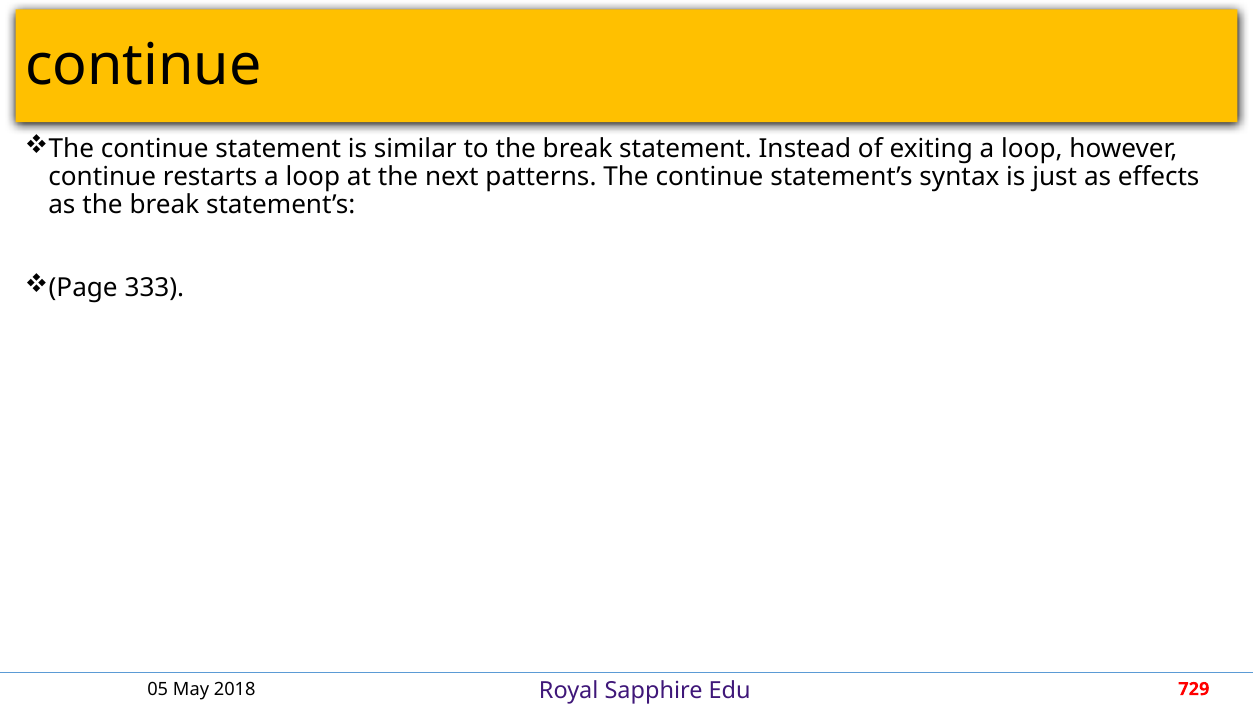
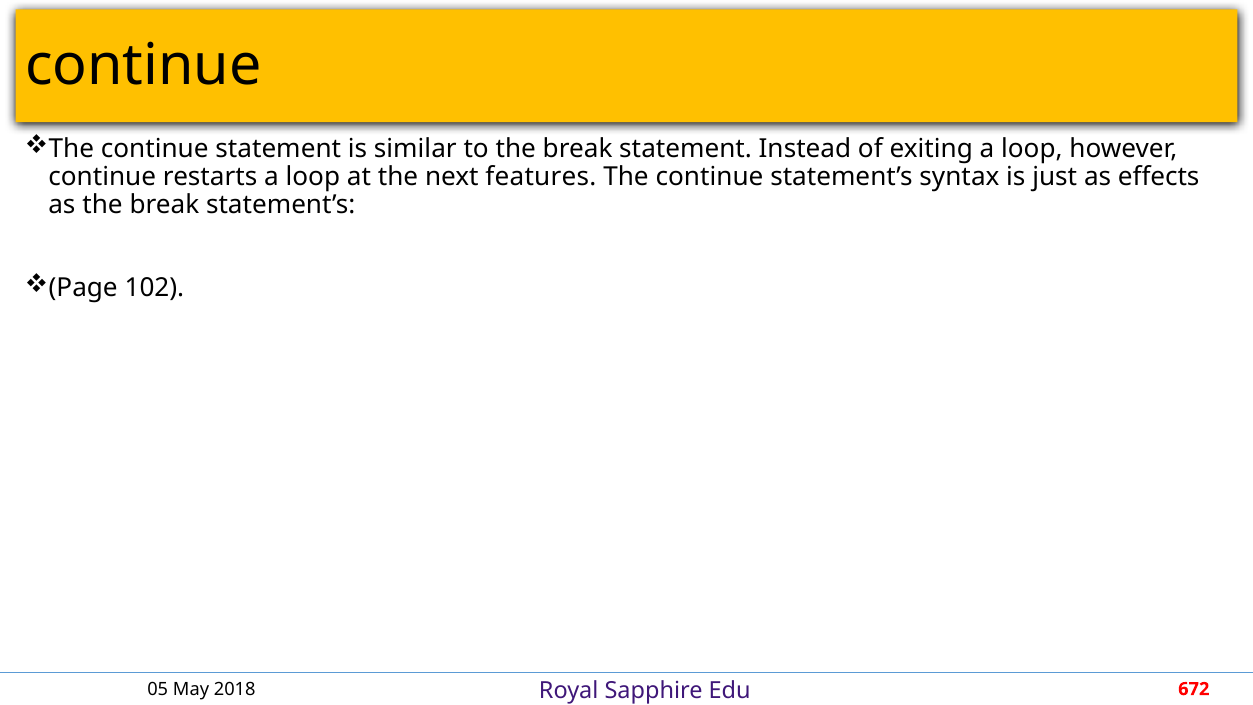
patterns: patterns -> features (541, 177)
333: 333 -> 102 (154, 288)
729: 729 -> 672 (1194, 689)
